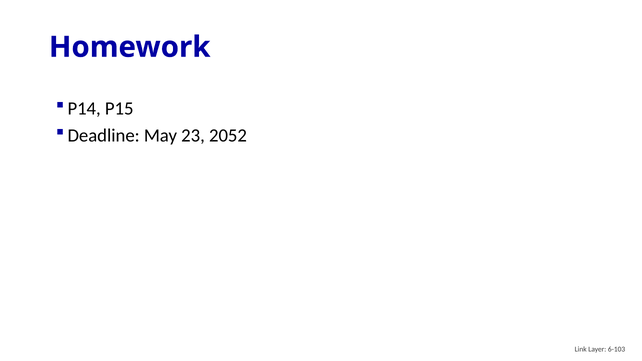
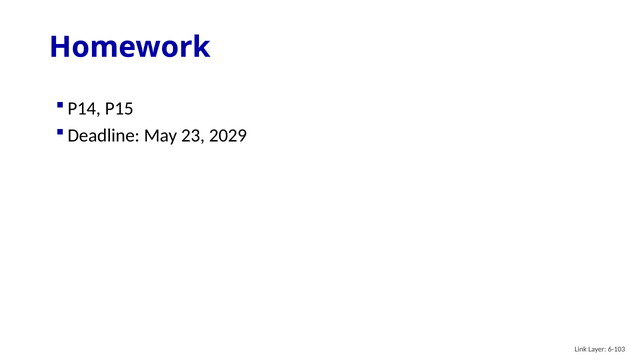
2052: 2052 -> 2029 (228, 135)
